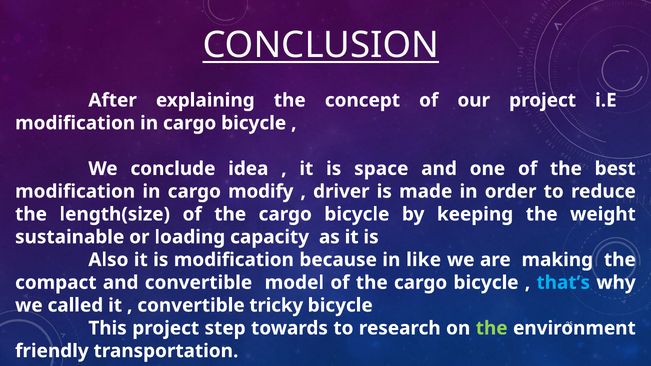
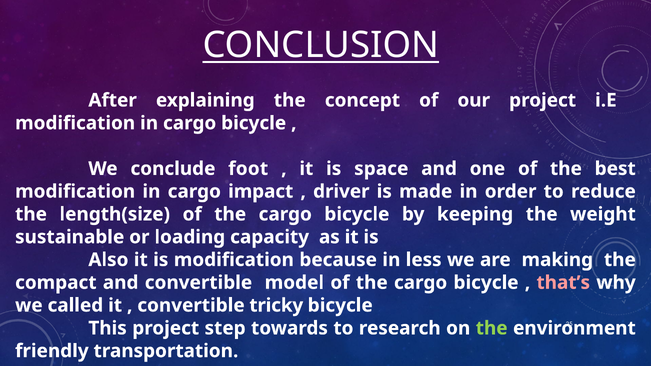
idea: idea -> foot (248, 169)
modify: modify -> impact (261, 192)
like: like -> less (424, 260)
that’s colour: light blue -> pink (563, 283)
